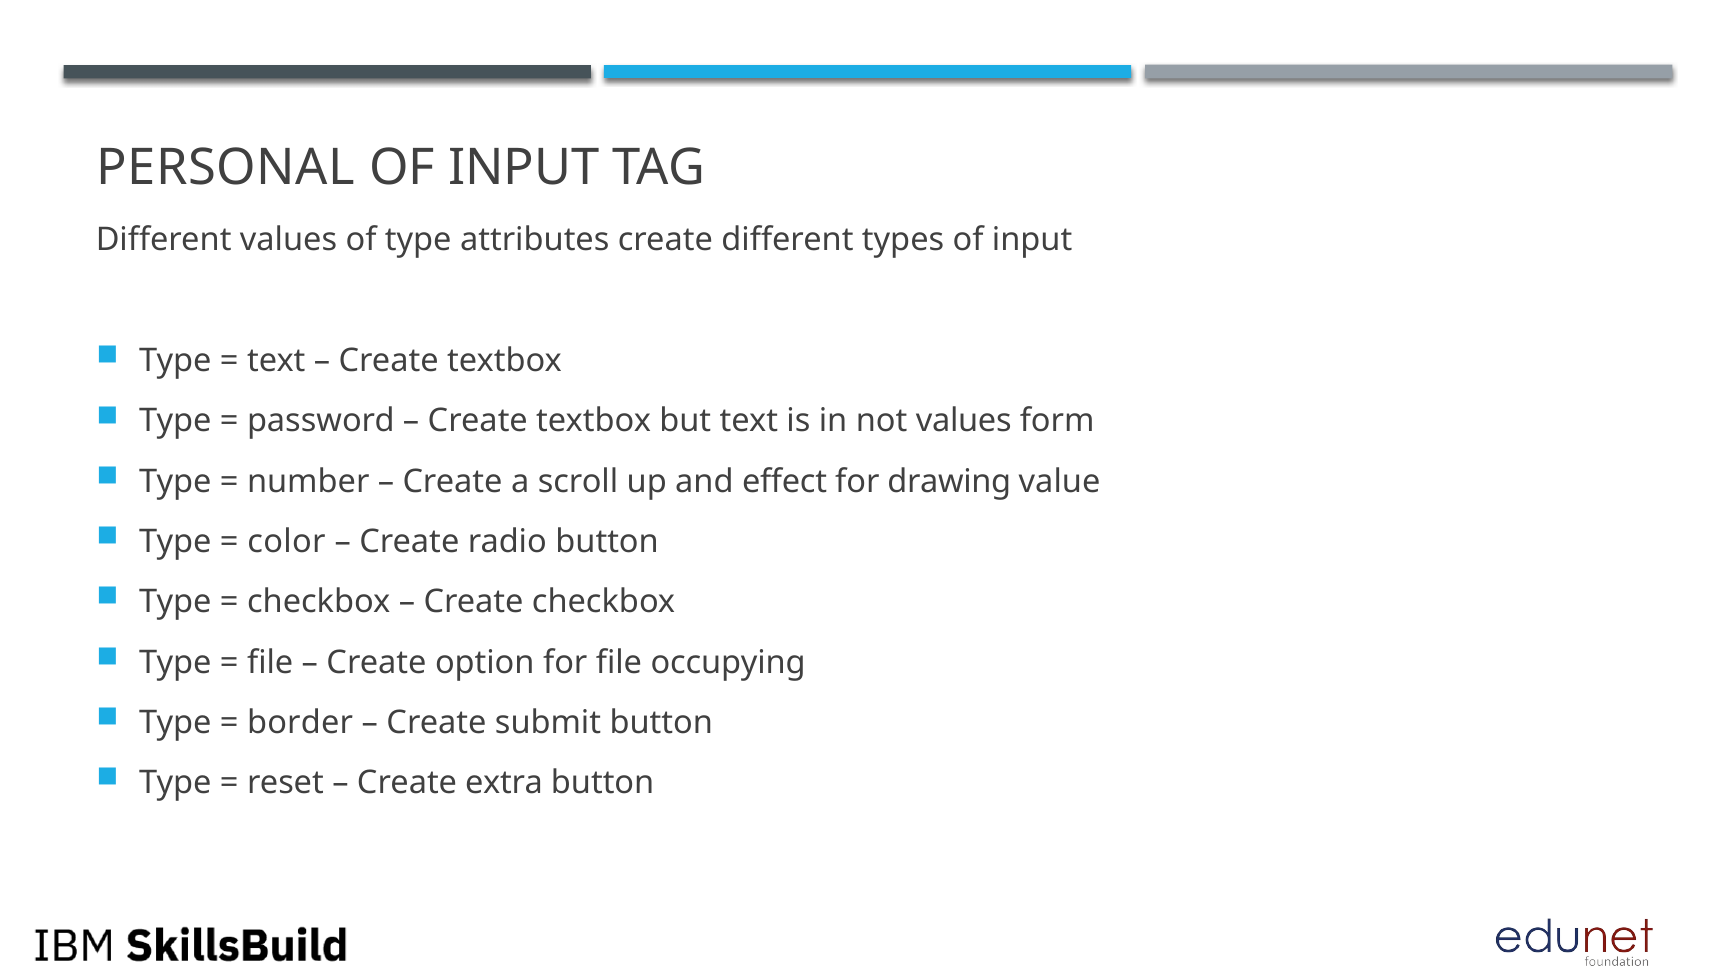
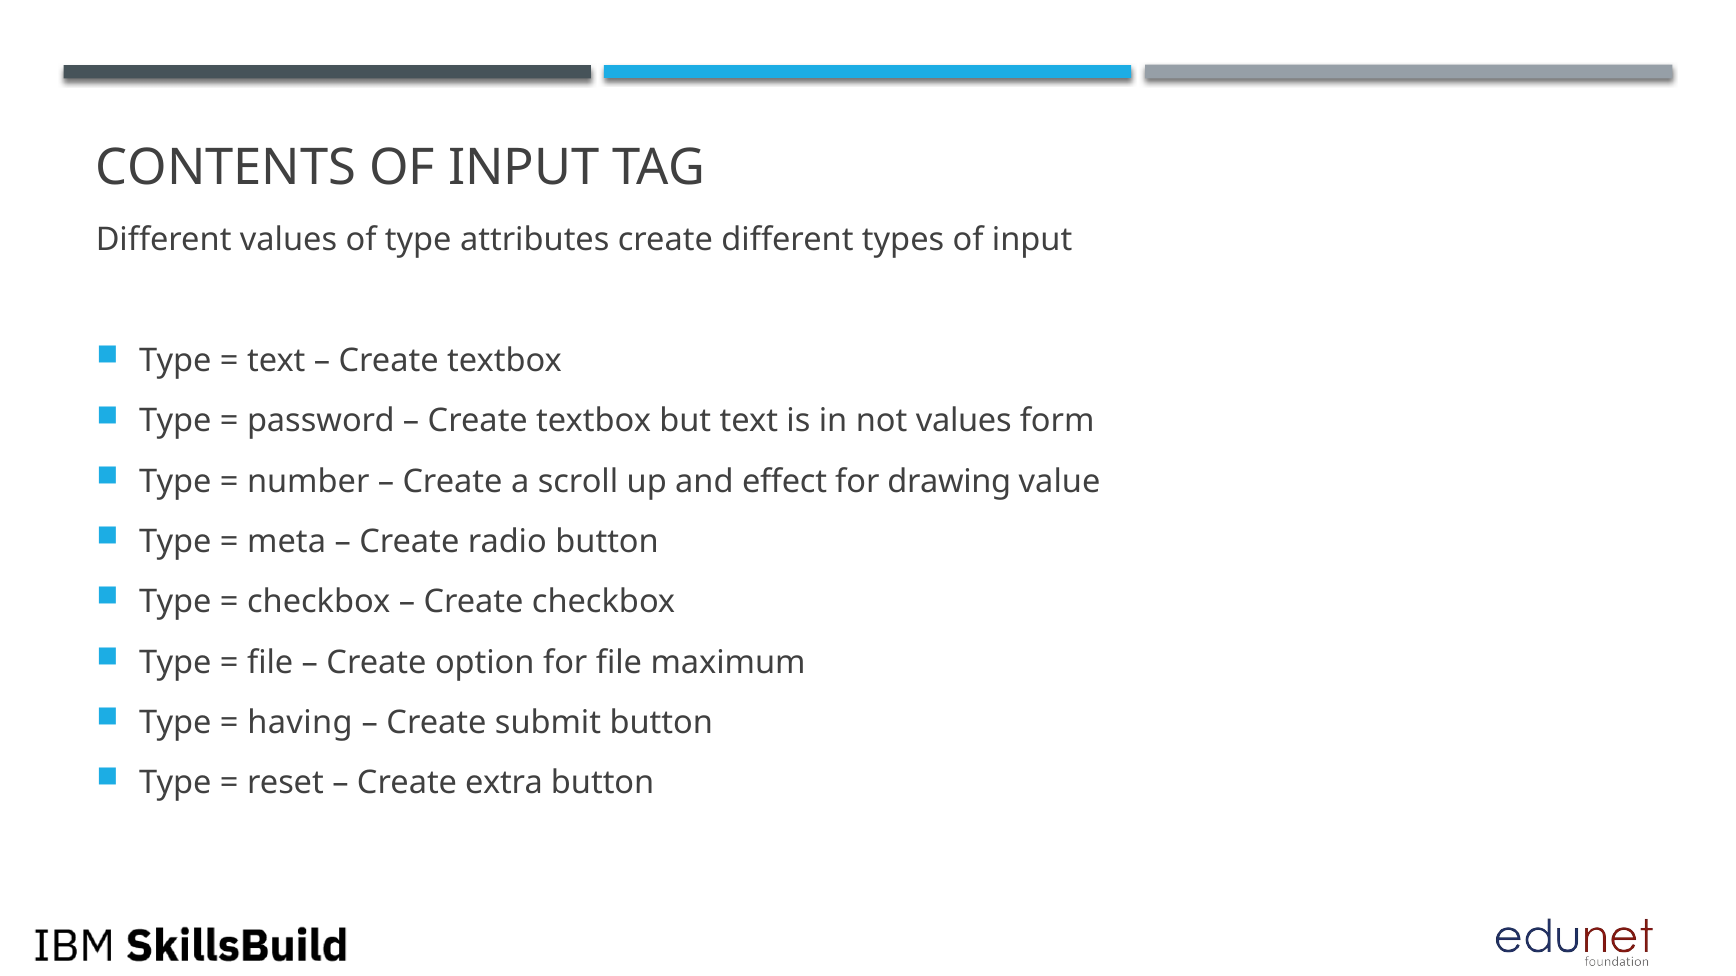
PERSONAL: PERSONAL -> CONTENTS (226, 168)
color: color -> meta (287, 542)
occupying: occupying -> maximum (728, 663)
border: border -> having (300, 723)
